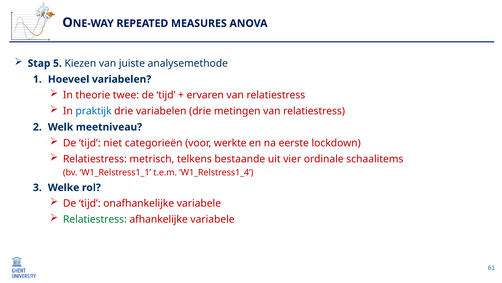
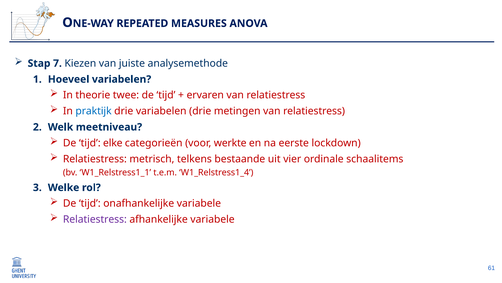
5: 5 -> 7 (57, 63)
niet: niet -> elke (113, 143)
Relatiestress colour: green -> purple (95, 219)
